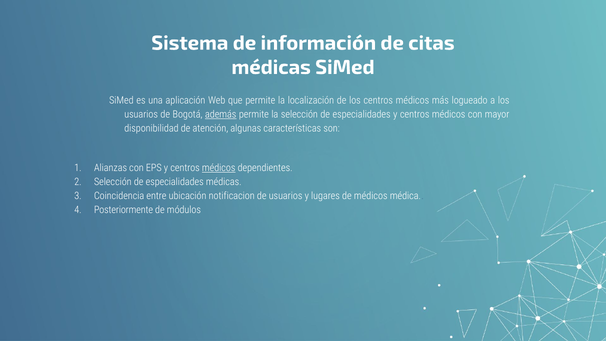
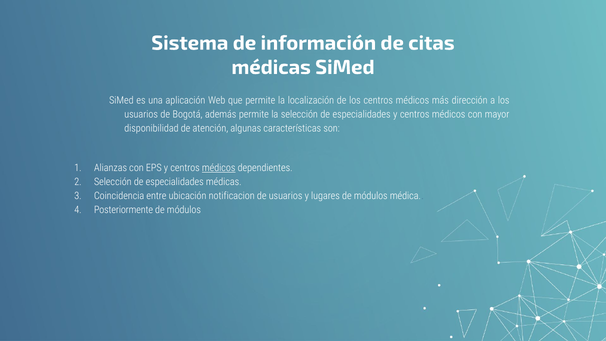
logueado: logueado -> dirección (470, 101)
además underline: present -> none (221, 115)
lugares de médicos: médicos -> módulos (371, 196)
